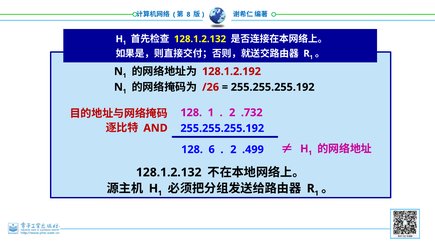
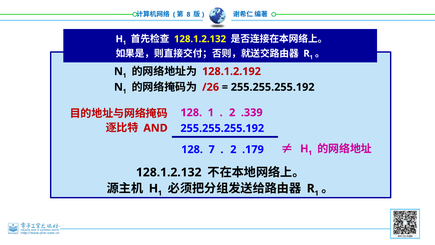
.732: .732 -> .339 (252, 112)
6: 6 -> 7 (212, 149)
.499: .499 -> .179 (253, 149)
